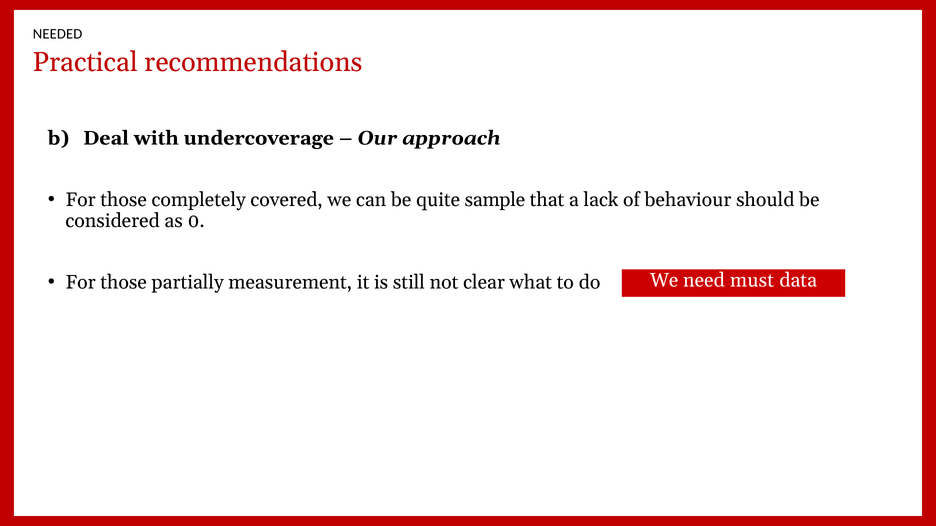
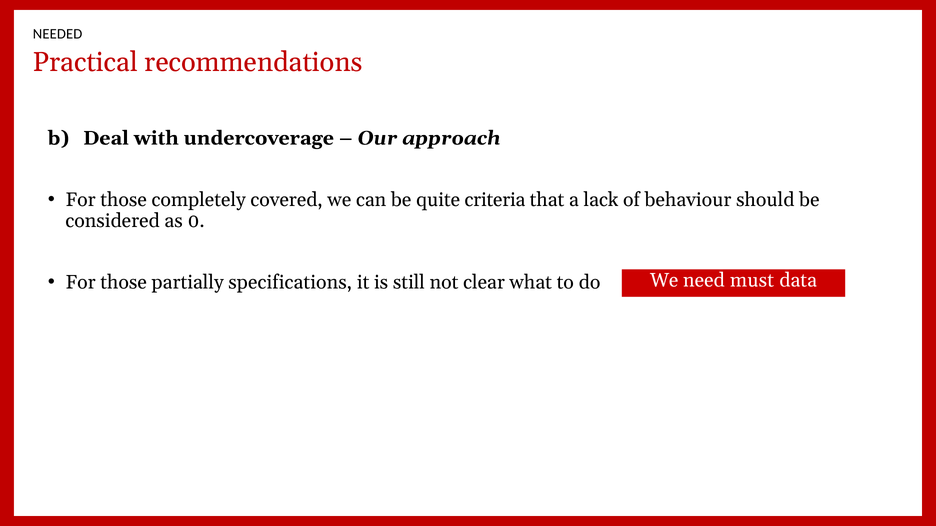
sample: sample -> criteria (495, 200)
measurement: measurement -> specifications (290, 283)
